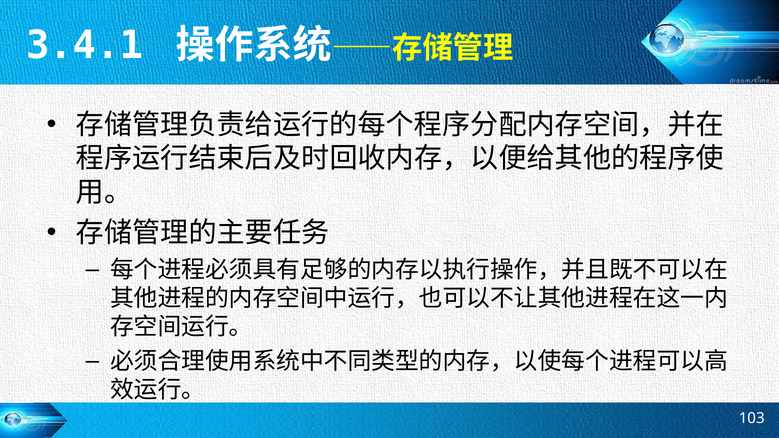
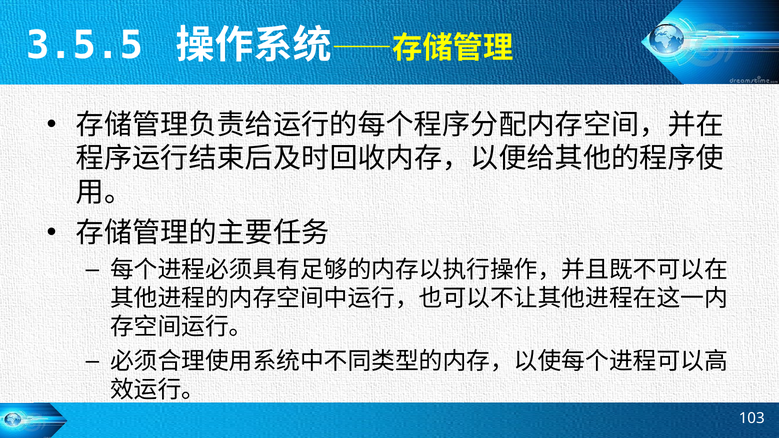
3.4.1: 3.4.1 -> 3.5.5 (85, 46)
